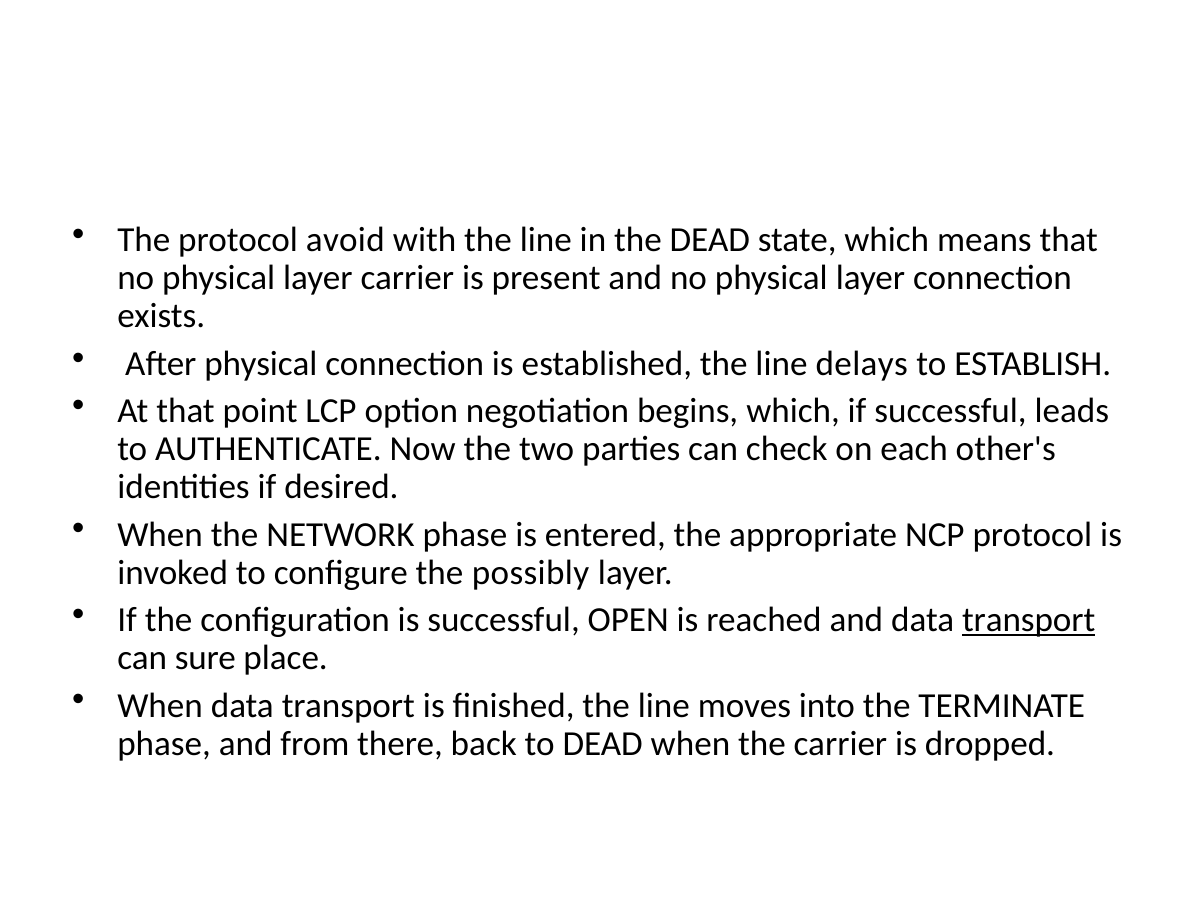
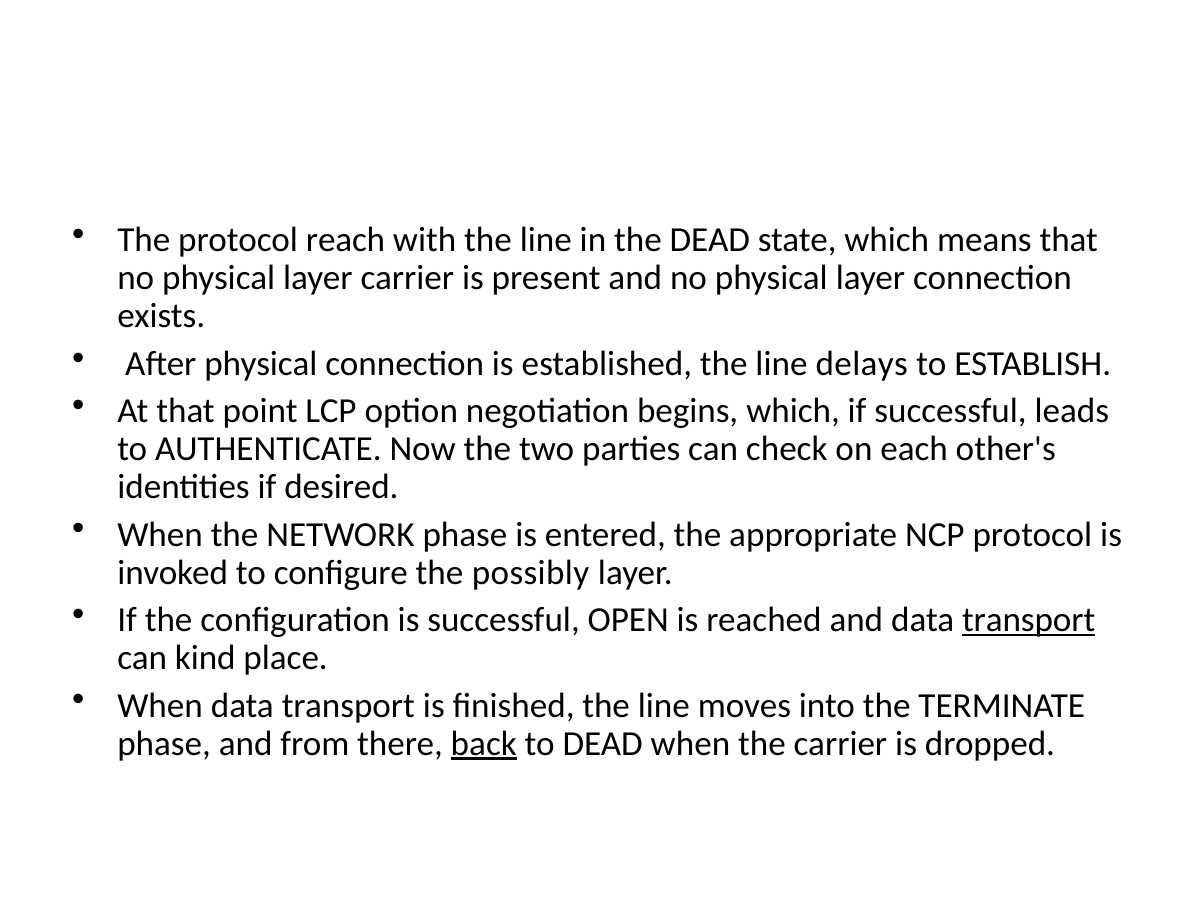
avoid: avoid -> reach (346, 240)
sure: sure -> kind (205, 658)
back underline: none -> present (484, 743)
